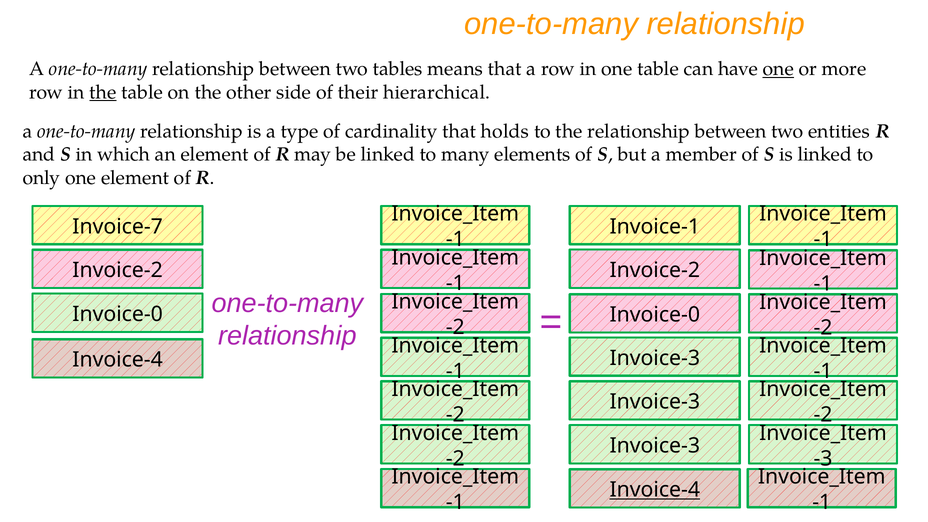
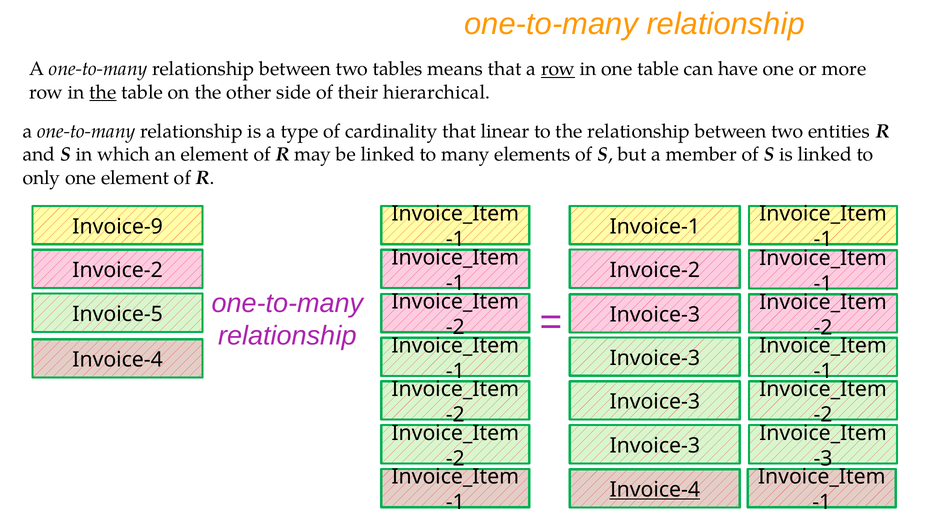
row underline: none -> present (558, 69)
one underline: present -> none (778, 69)
holds: holds -> linear (505, 131)
Invoice-7: Invoice-7 -> Invoice-9 (118, 227)
Invoice-0: Invoice-0 -> Invoice-5 (118, 314)
Invoice-0: Invoice-0 -> Invoice-3 (655, 315)
